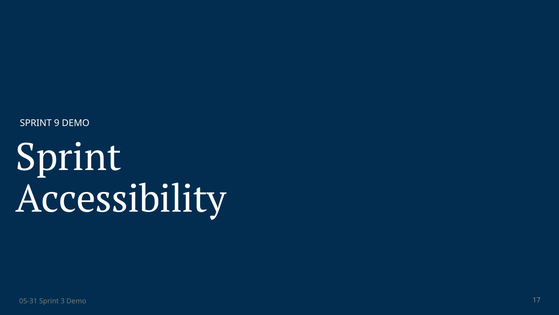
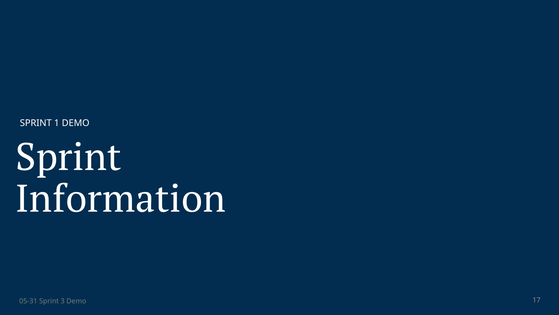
9: 9 -> 1 (57, 123)
Accessibility: Accessibility -> Information (121, 199)
